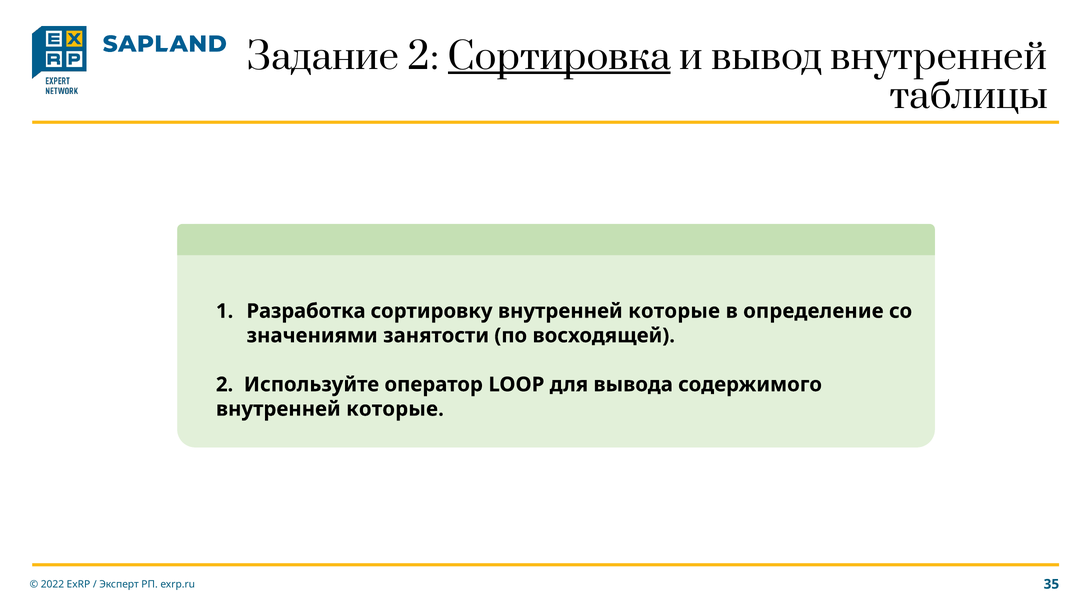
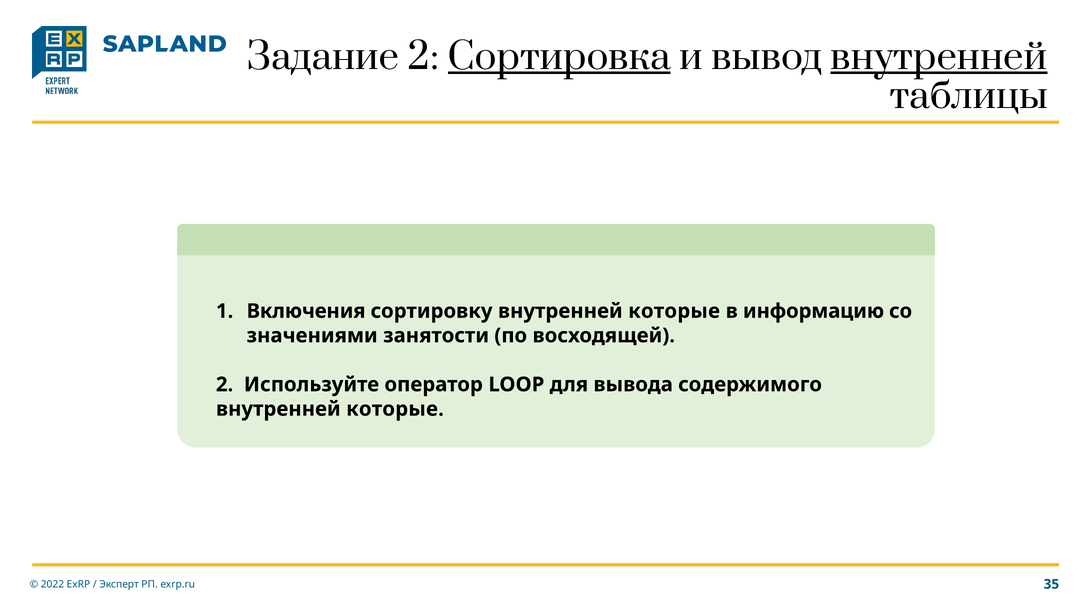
внутренней underline: none -> present (939, 57)
Разработка: Разработка -> Включения (306, 311)
определение: определение -> информацию (814, 311)
